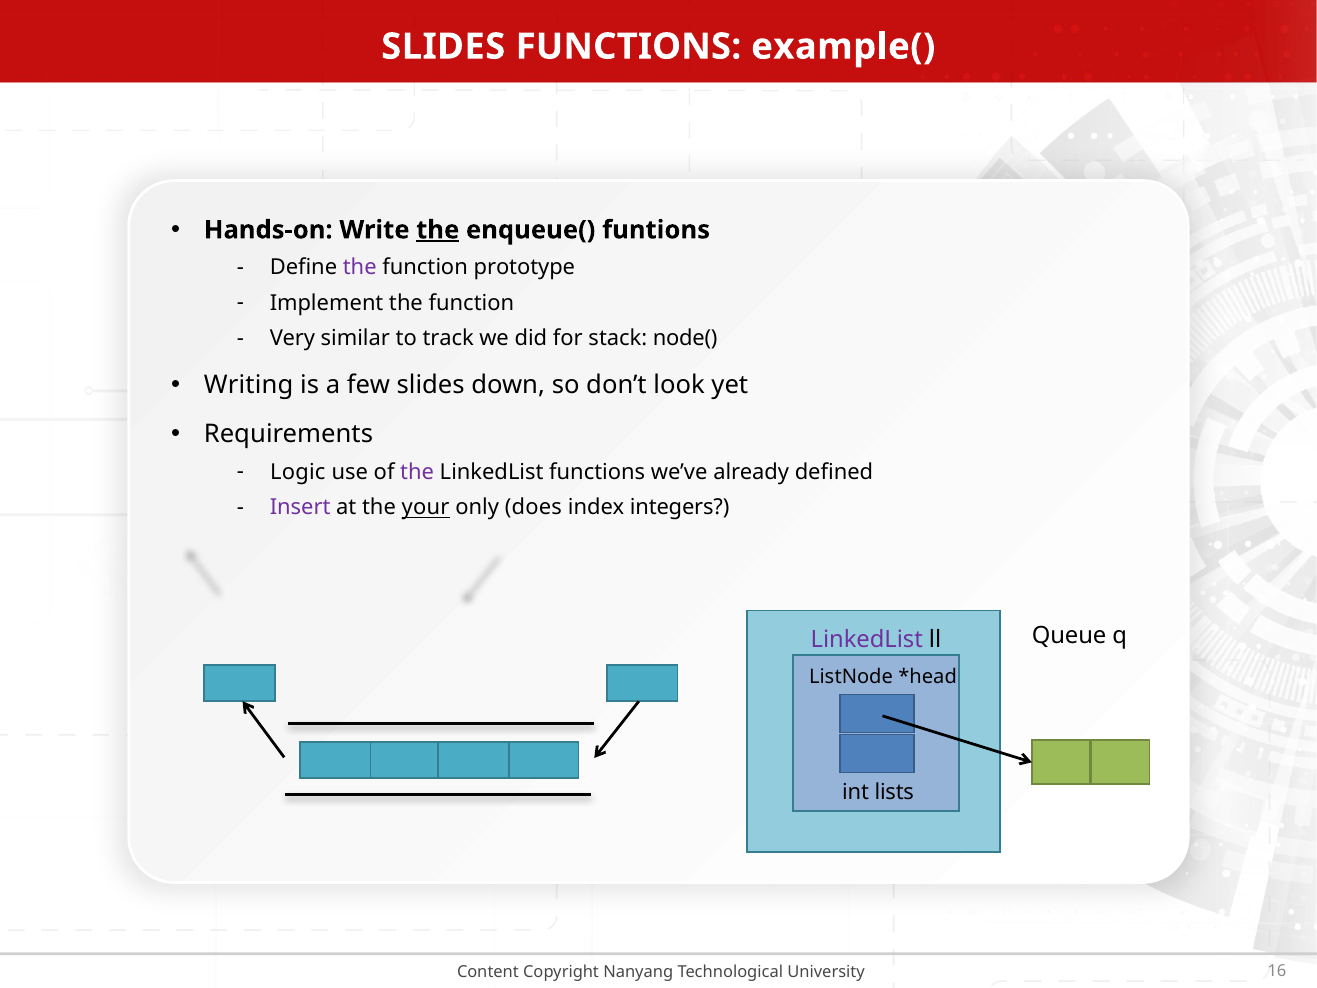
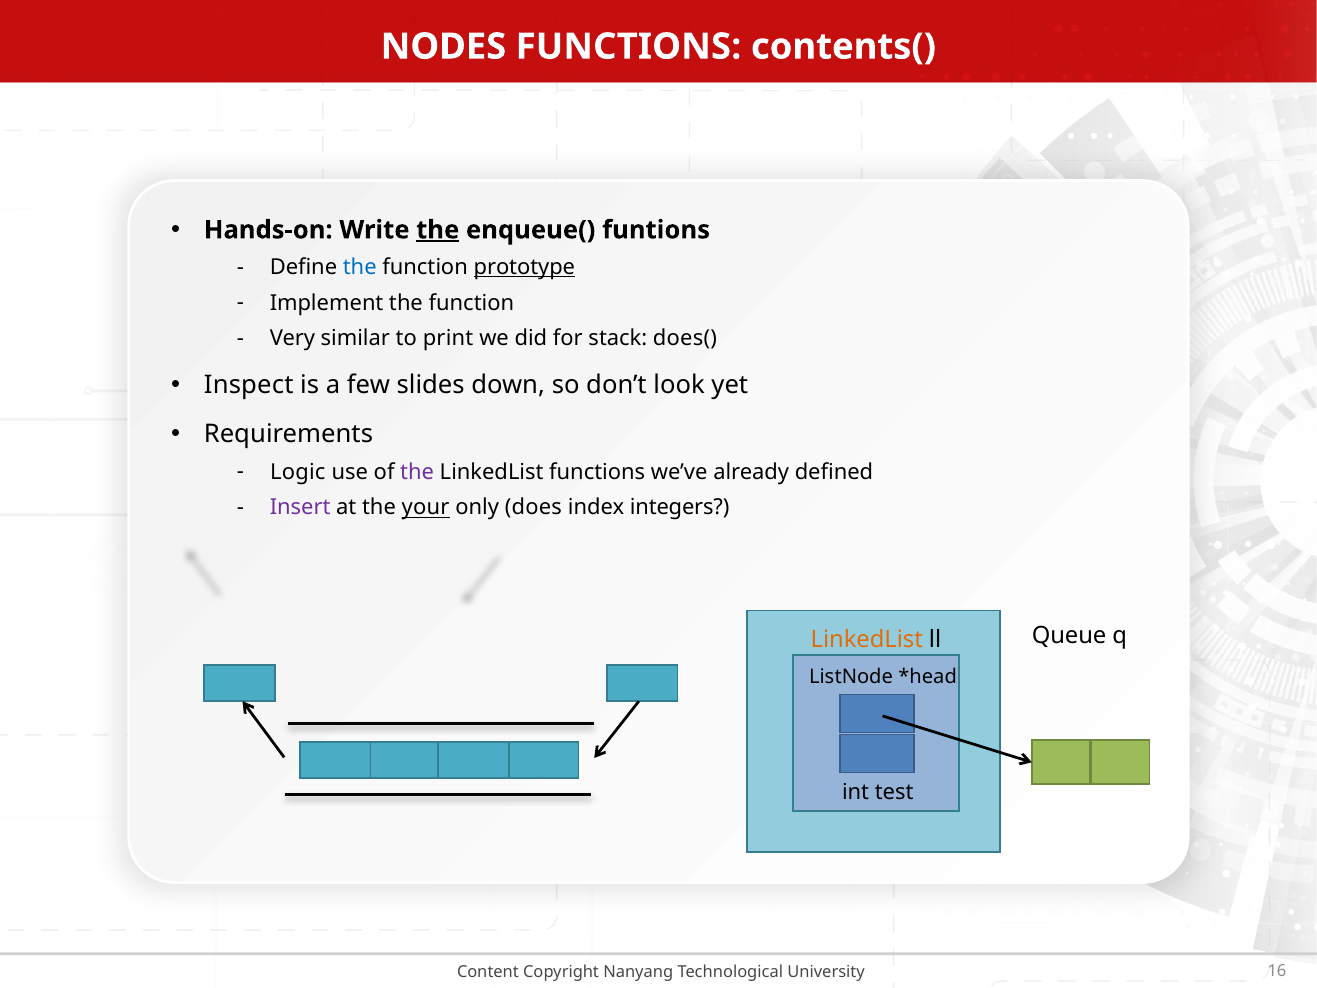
SLIDES: SLIDES -> NODES (443, 47)
example(: example( -> contents( (843, 47)
the colour: purple -> blue (360, 267)
prototype underline: none -> present (524, 267)
track: track -> print (448, 338)
node(: node( -> does( (685, 338)
Writing: Writing -> Inspect (249, 385)
LinkedList colour: purple -> orange (867, 639)
lists: lists -> test (894, 792)
